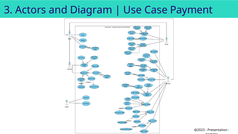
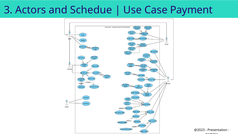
Diagram: Diagram -> Schedue (91, 10)
